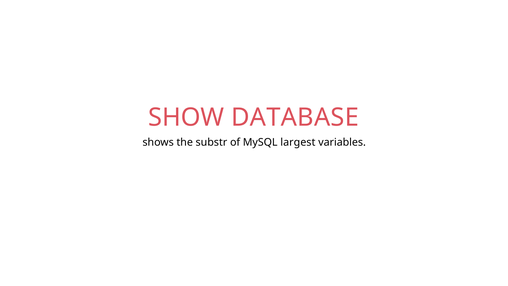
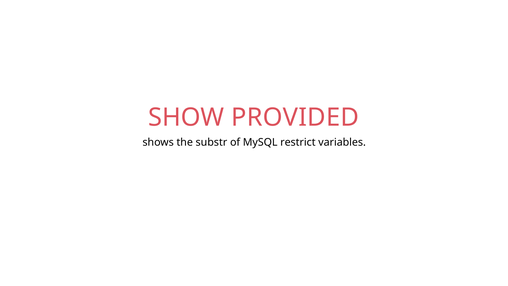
DATABASE: DATABASE -> PROVIDED (295, 117)
largest: largest -> restrict (298, 142)
